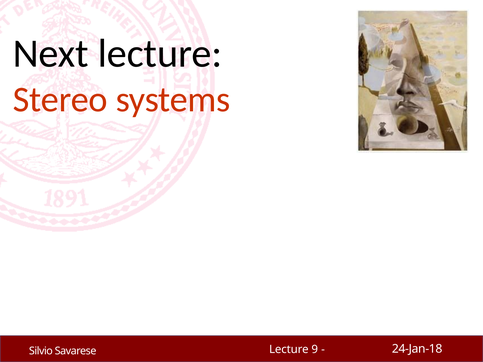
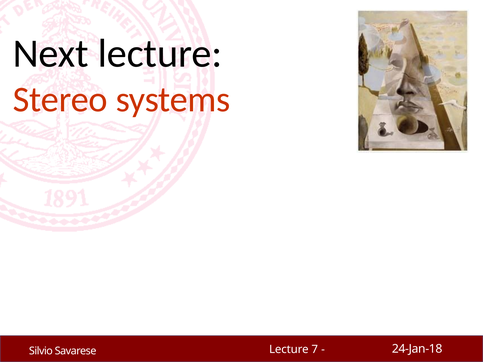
9: 9 -> 7 (315, 350)
